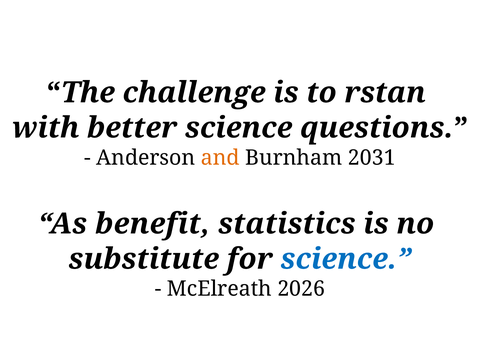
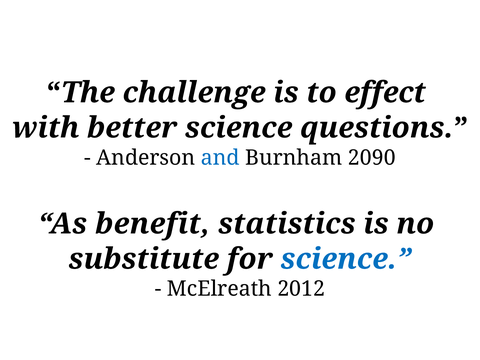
rstan: rstan -> effect (385, 93)
and colour: orange -> blue (220, 158)
2031: 2031 -> 2090 (372, 158)
2026: 2026 -> 2012 (301, 289)
